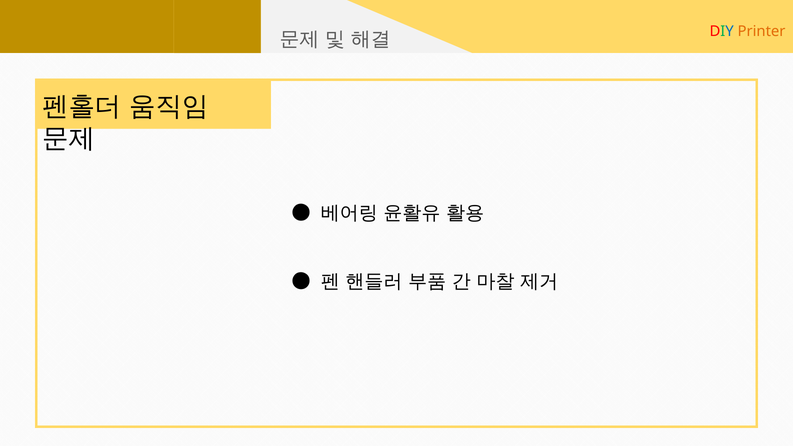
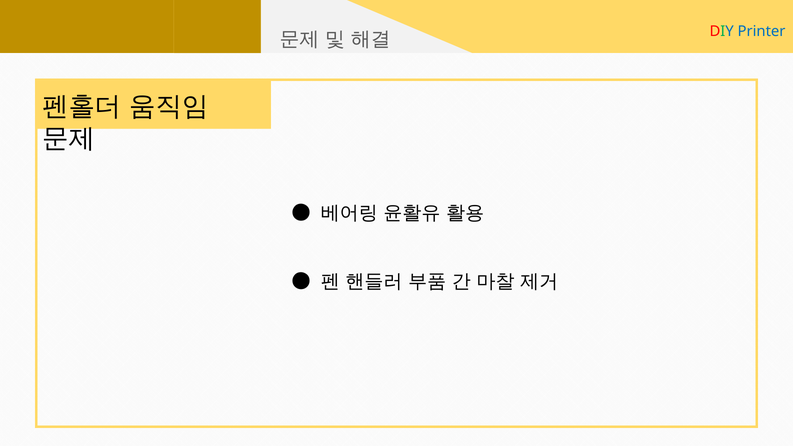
Printer colour: orange -> blue (762, 31)
